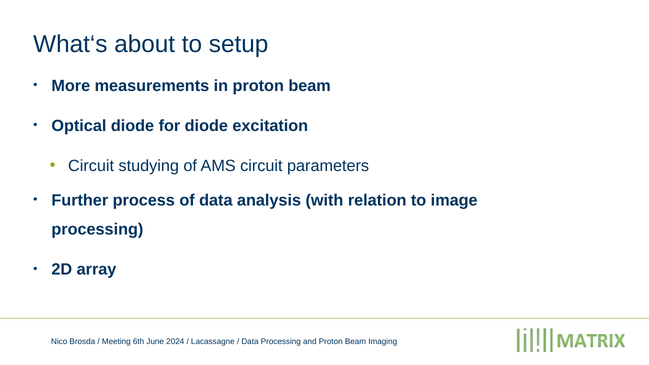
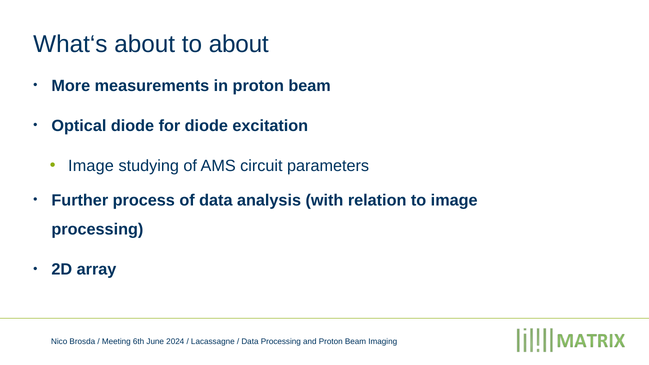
to setup: setup -> about (239, 44)
Circuit: Circuit -> Image (91, 166)
